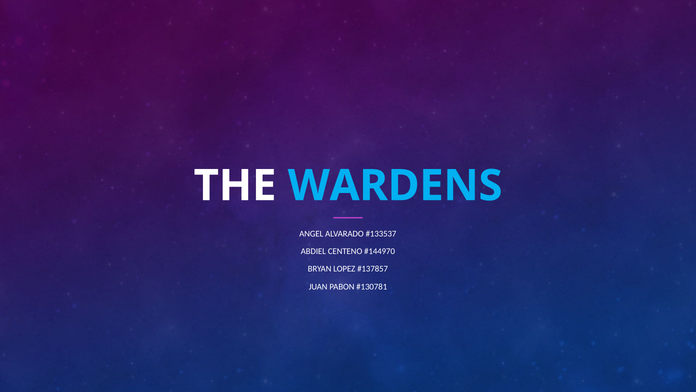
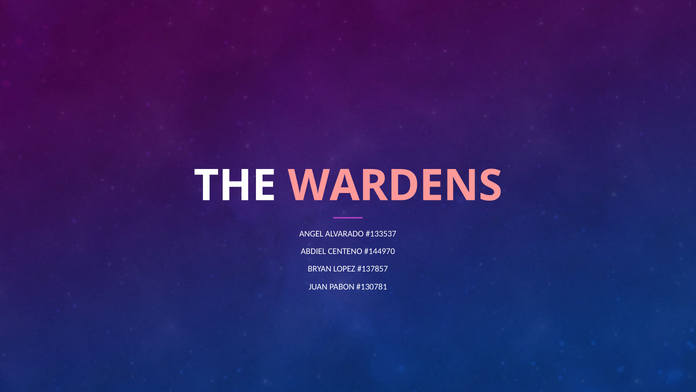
WARDENS colour: light blue -> pink (395, 186)
